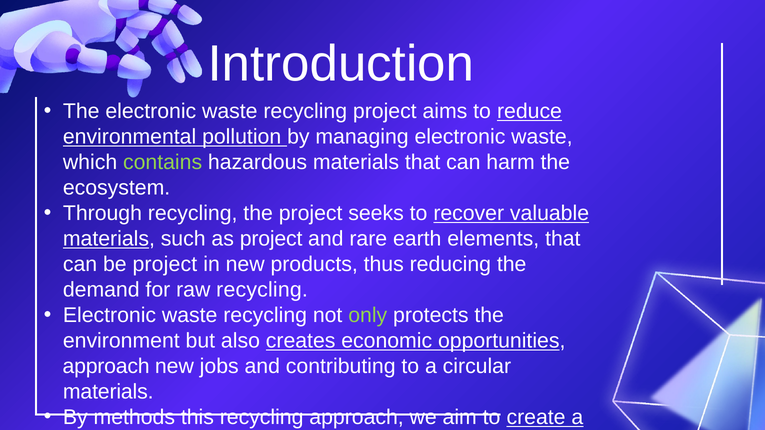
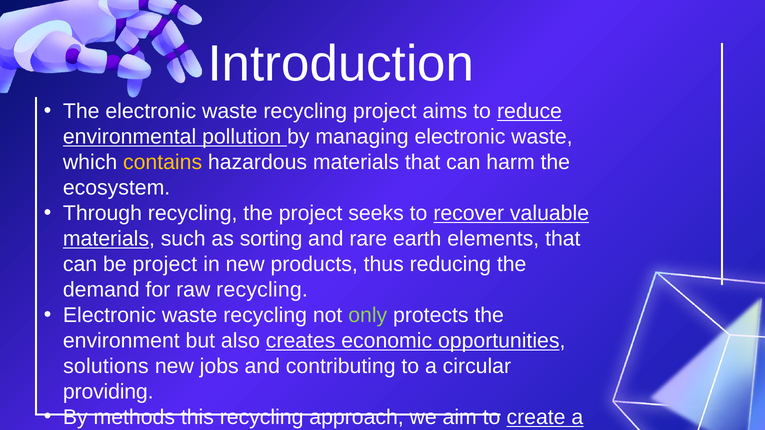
contains colour: light green -> yellow (163, 162)
as project: project -> sorting (271, 239)
approach: approach -> solutions (106, 366)
materials: materials -> providing (108, 392)
